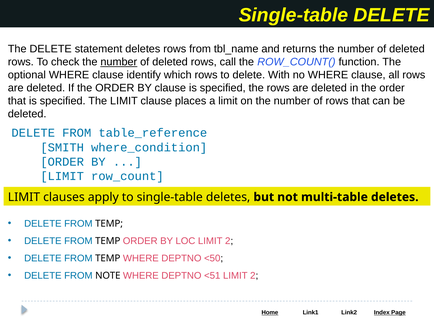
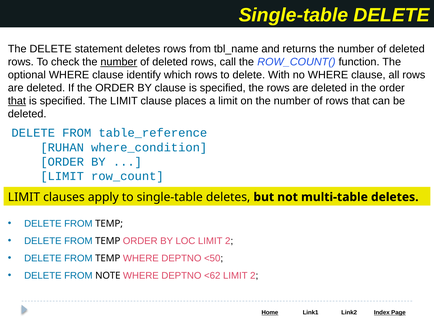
that underline: none -> present (17, 101)
SMITH: SMITH -> RUHAN (62, 148)
<51: <51 -> <62 (212, 276)
